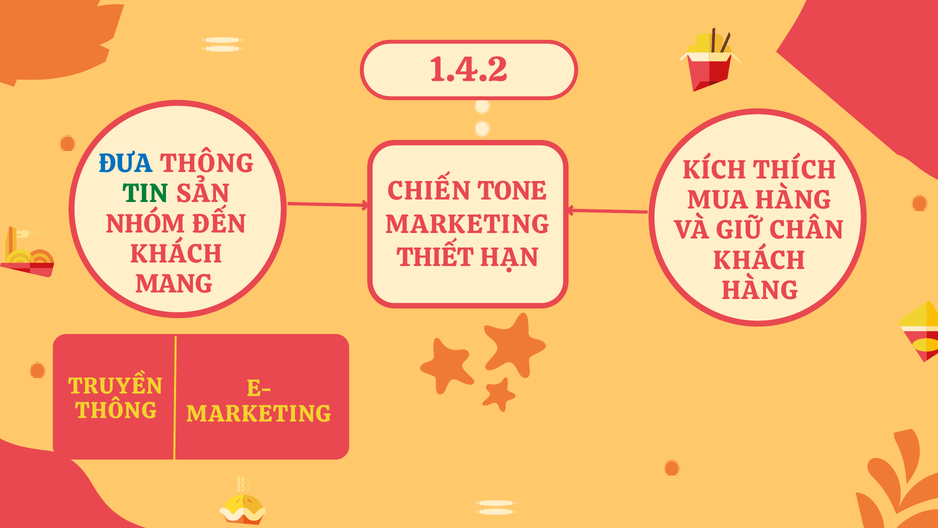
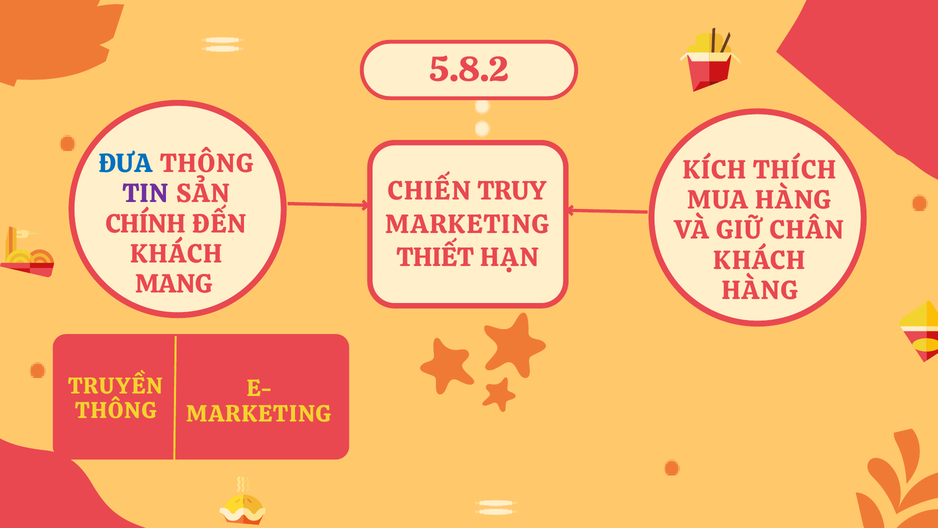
1.4.2: 1.4.2 -> 5.8.2 (469, 70)
TONE: TONE -> TRUY (512, 191)
TIN colour: green -> purple (145, 194)
NHÓM: NHÓM -> CHÍNH (146, 224)
